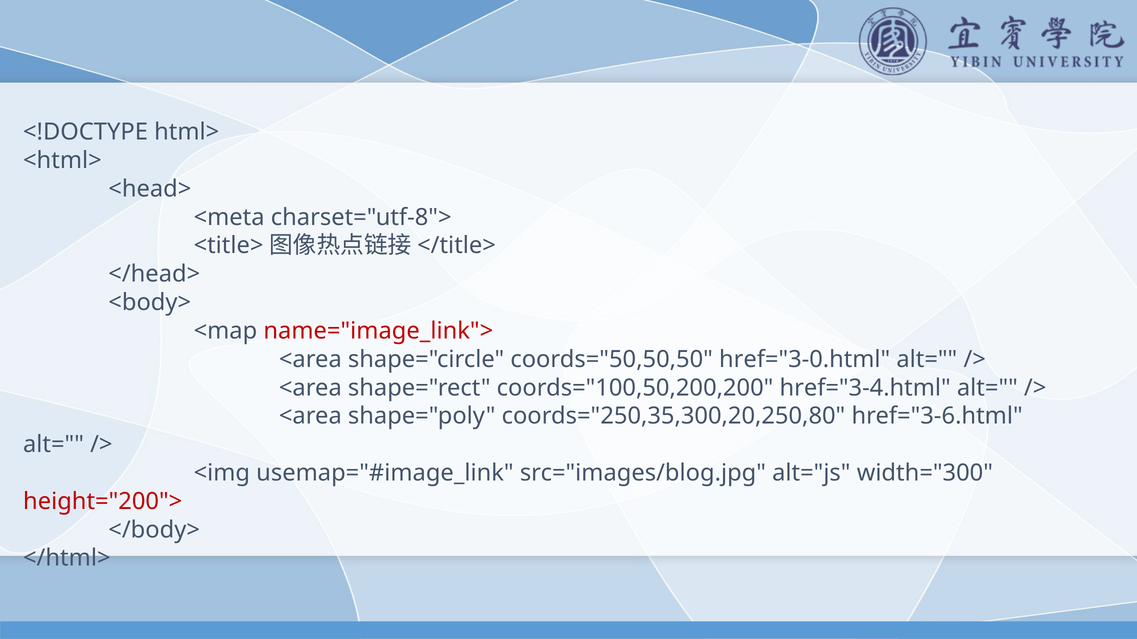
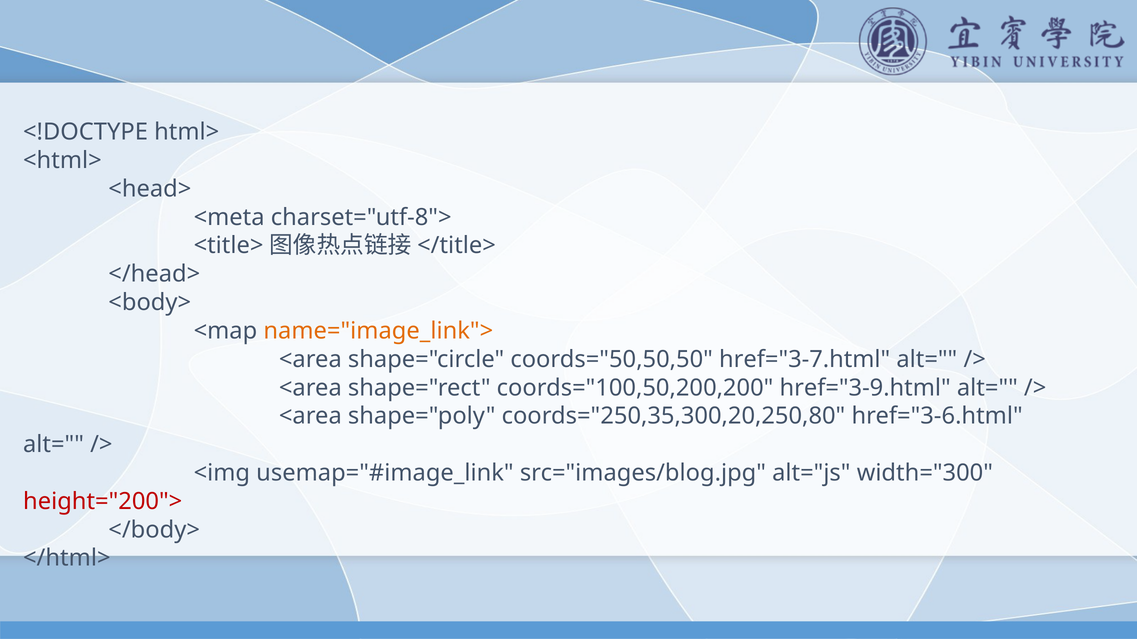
name="image_link"> colour: red -> orange (378, 331)
href="3-0.html: href="3-0.html -> href="3-7.html (805, 360)
href="3-4.html: href="3-4.html -> href="3-9.html (865, 388)
